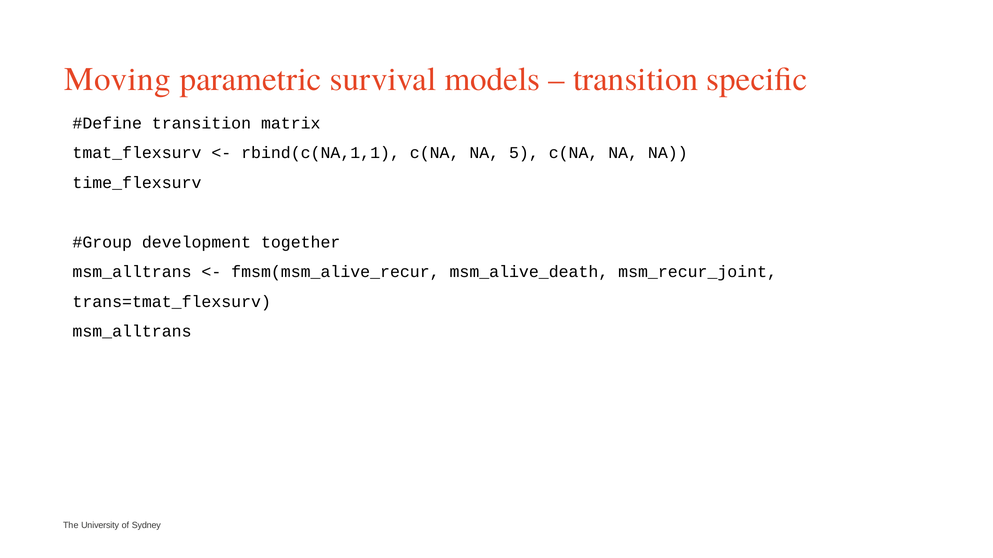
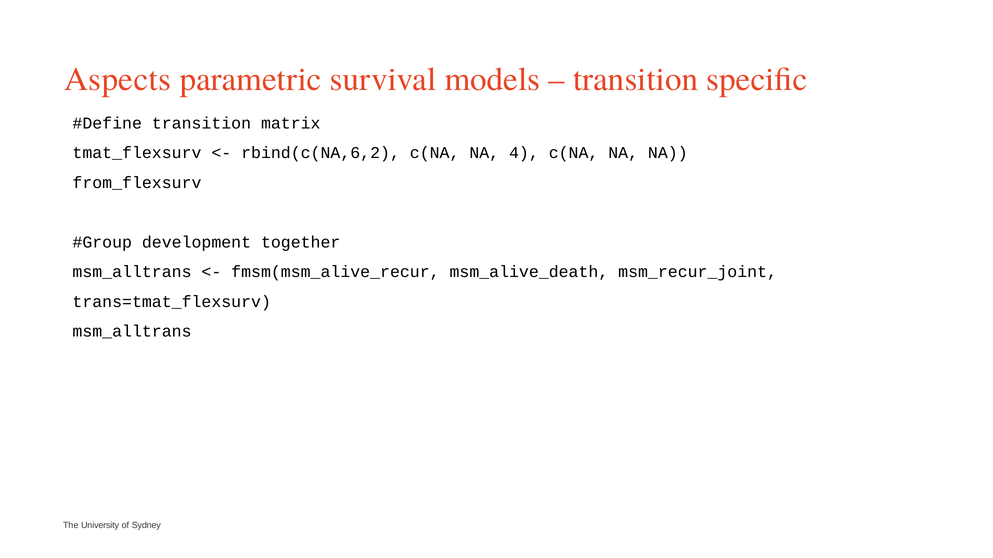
Moving: Moving -> Aspects (118, 79)
rbind(c(NA,1,1: rbind(c(NA,1,1 -> rbind(c(NA,6,2 (321, 153)
5: 5 -> 4 (524, 153)
time_flexsurv: time_flexsurv -> from_flexsurv (137, 183)
